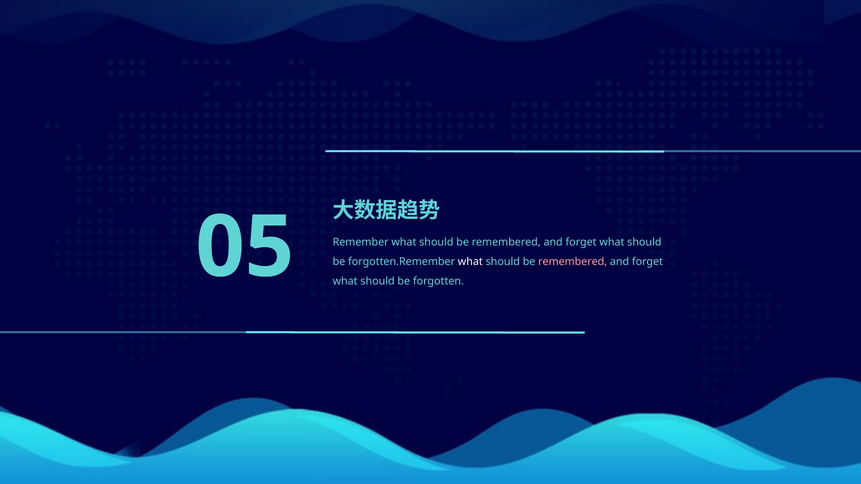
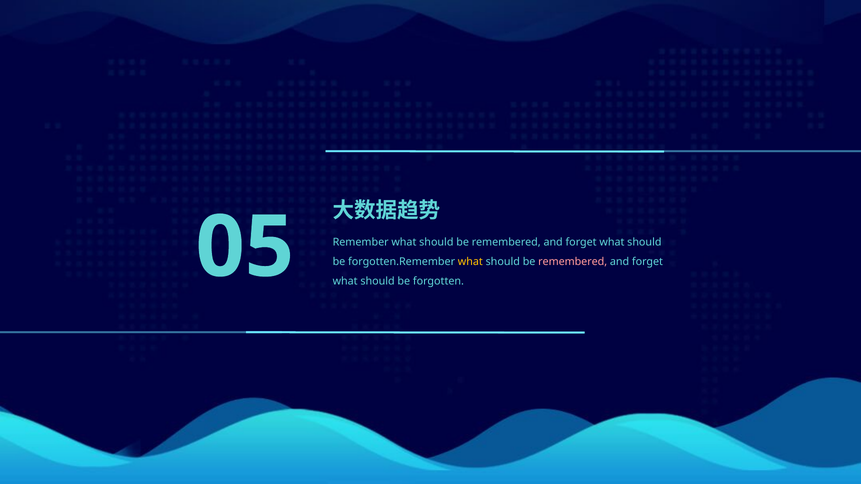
what colour: white -> yellow (470, 262)
